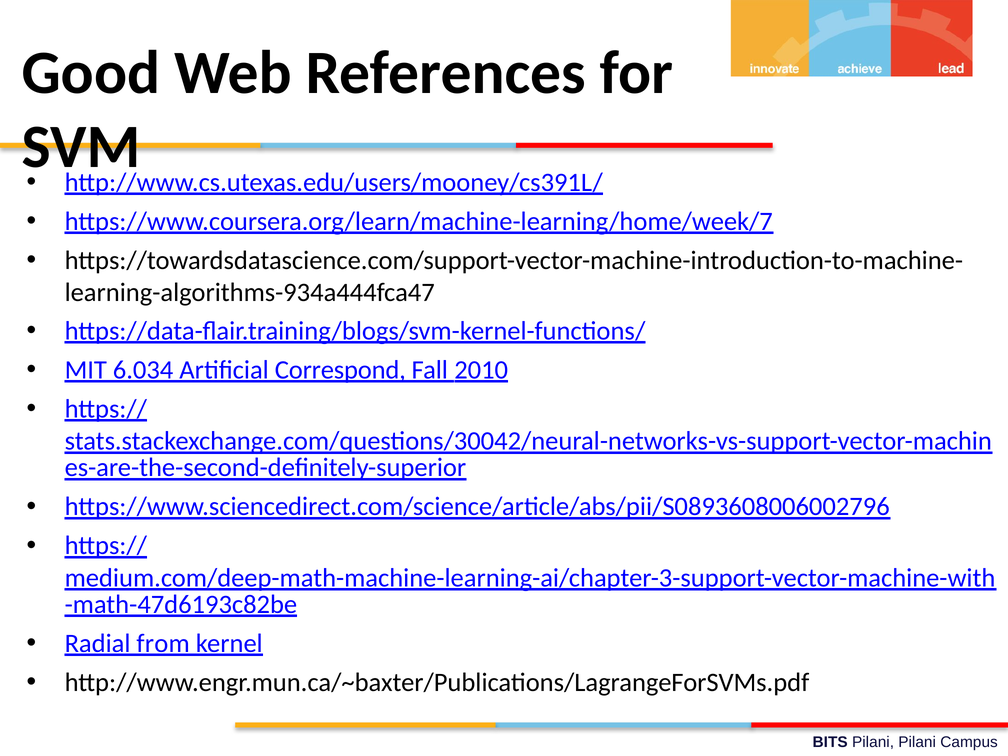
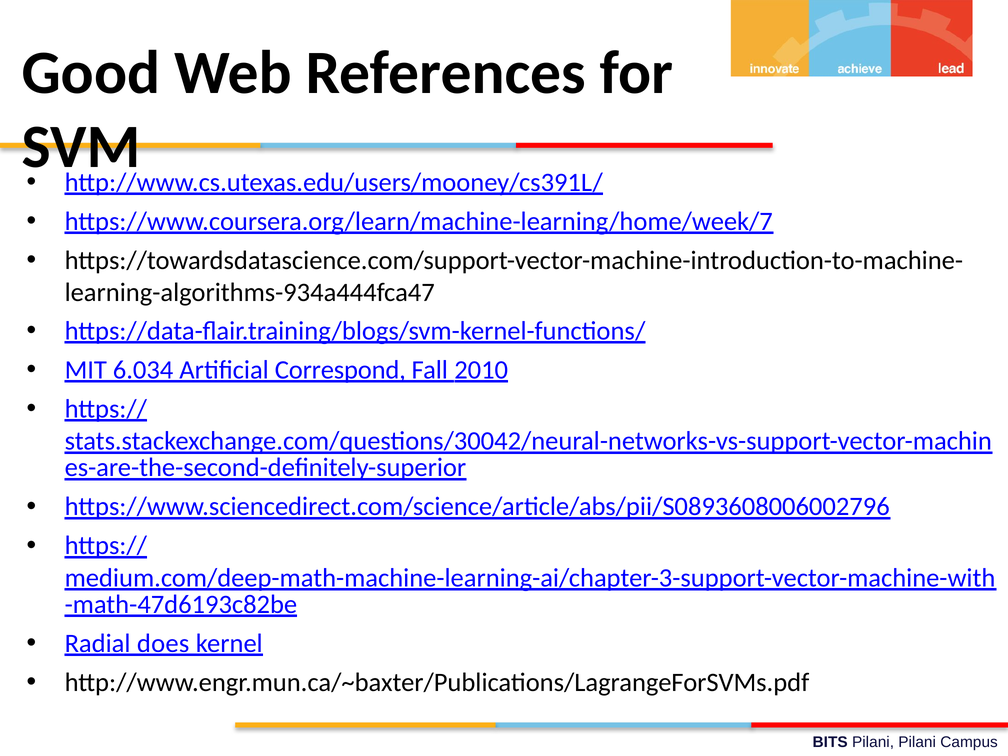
from: from -> does (163, 643)
